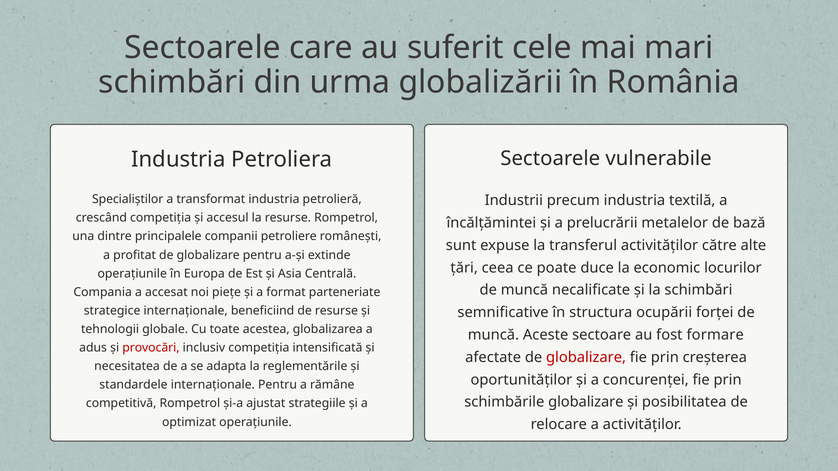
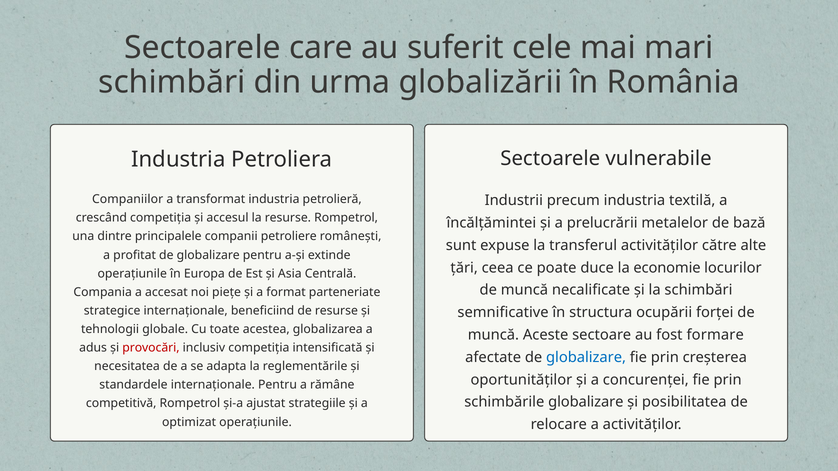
Specialiștilor: Specialiștilor -> Companiilor (128, 199)
economic: economic -> economie (667, 268)
globalizare colour: red -> blue (586, 358)
